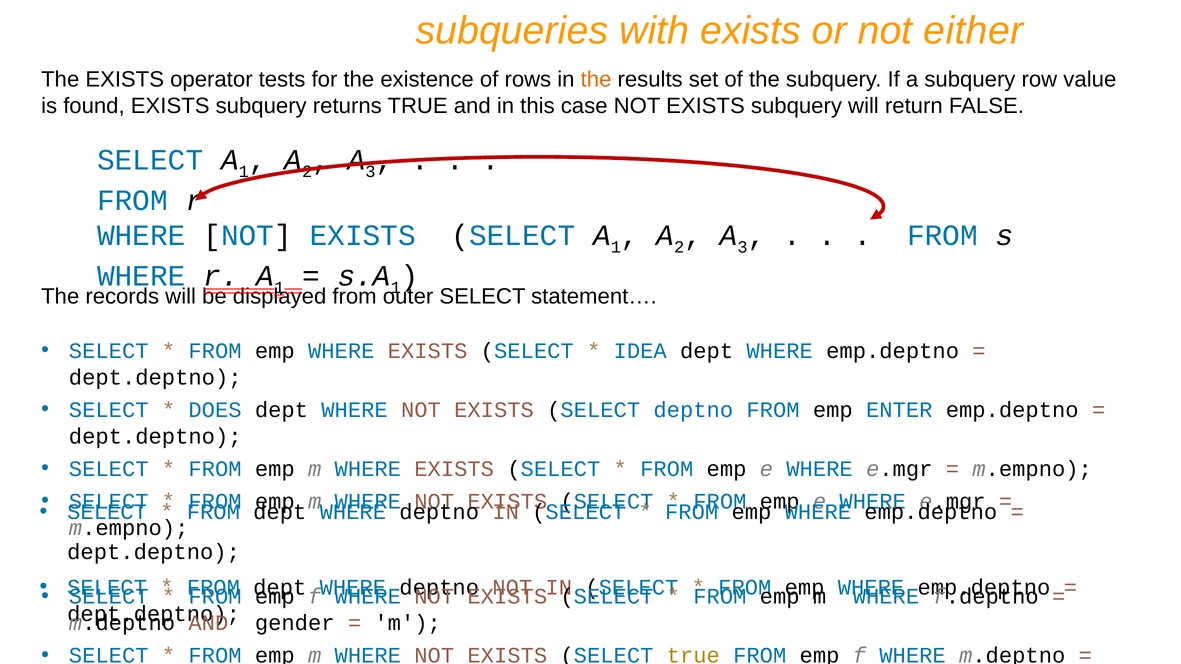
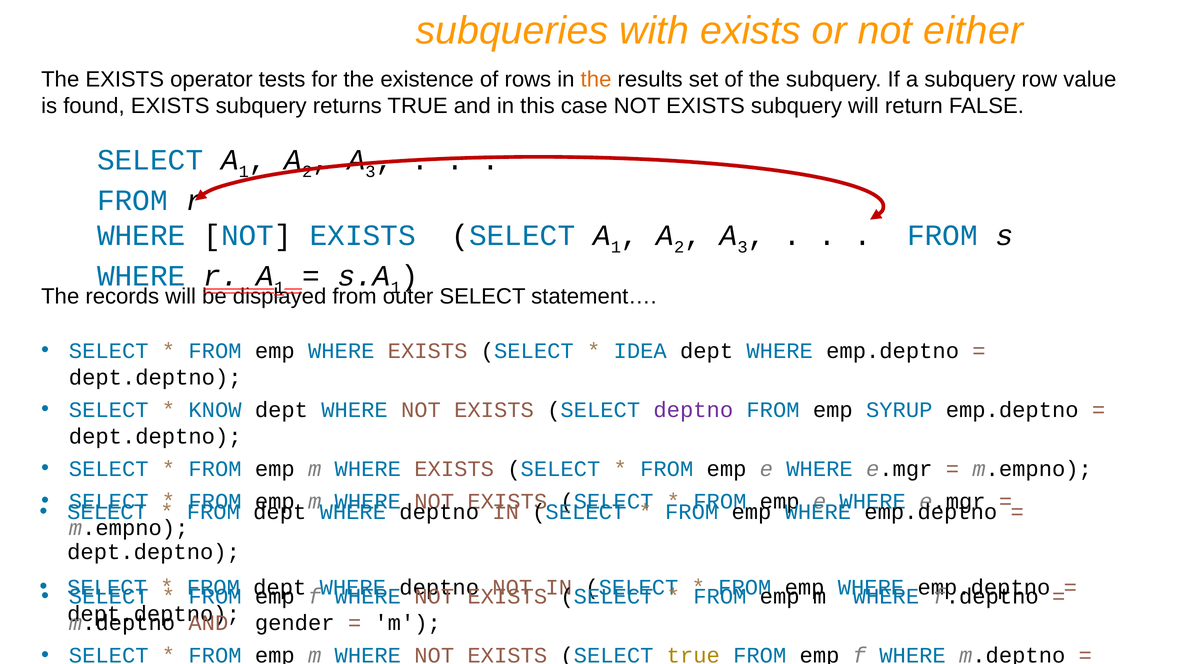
DOES: DOES -> KNOW (215, 410)
deptno colour: blue -> purple (693, 410)
ENTER: ENTER -> SYRUP (899, 410)
